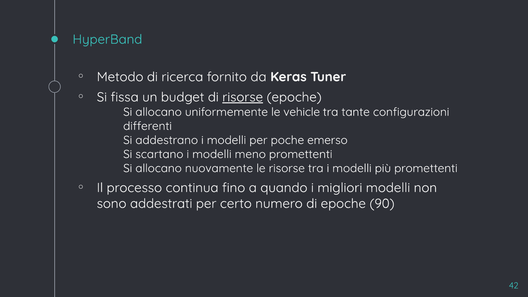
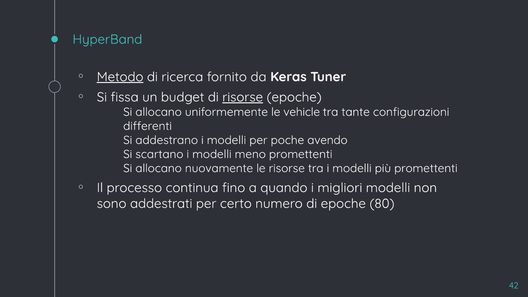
Metodo underline: none -> present (120, 77)
emerso: emerso -> avendo (327, 140)
90: 90 -> 80 (382, 204)
